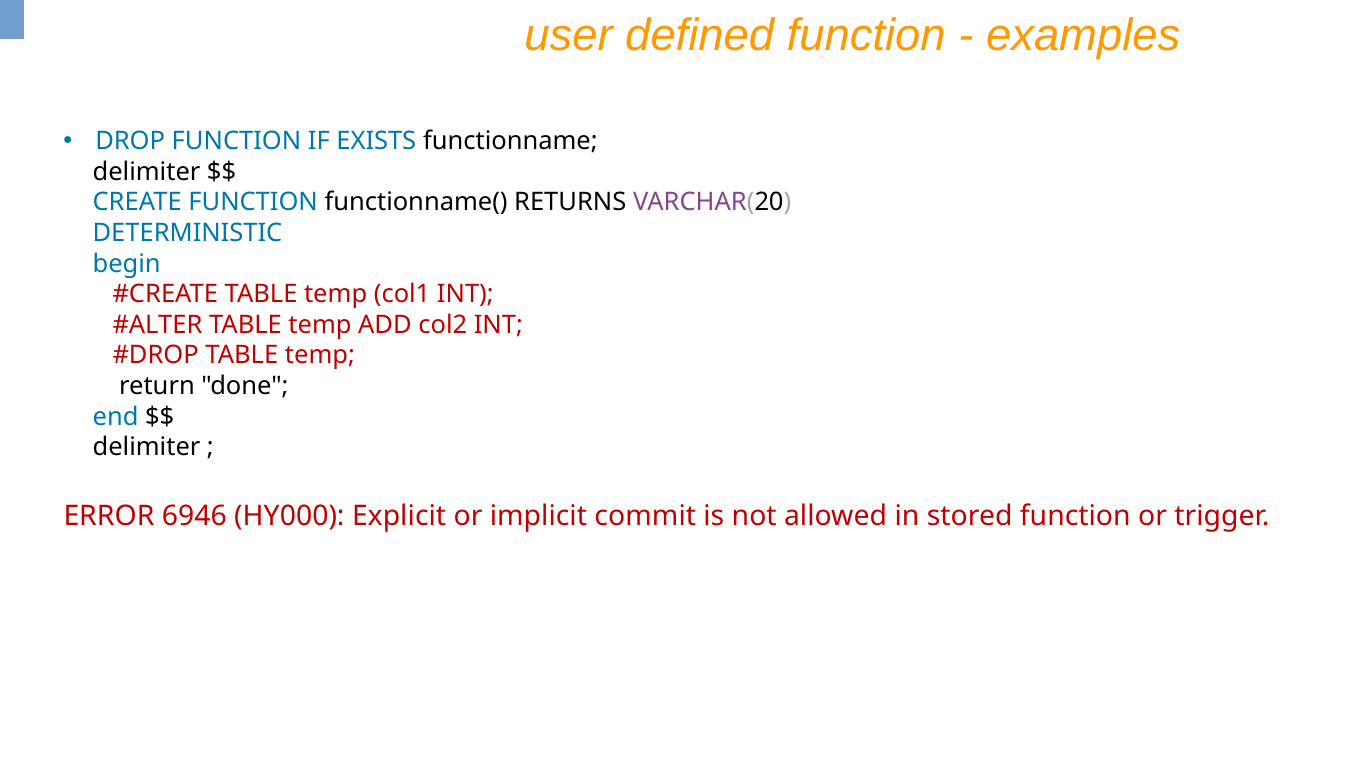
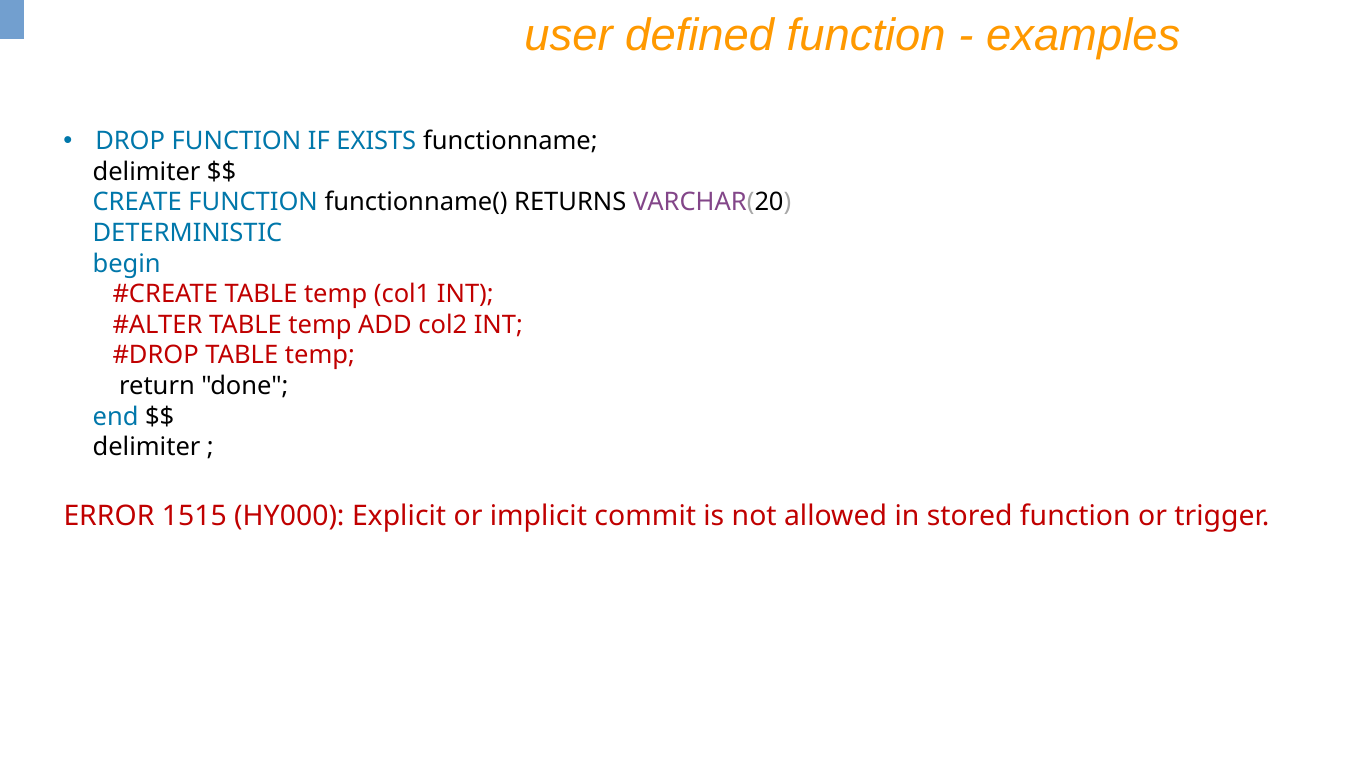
6946: 6946 -> 1515 (194, 517)
